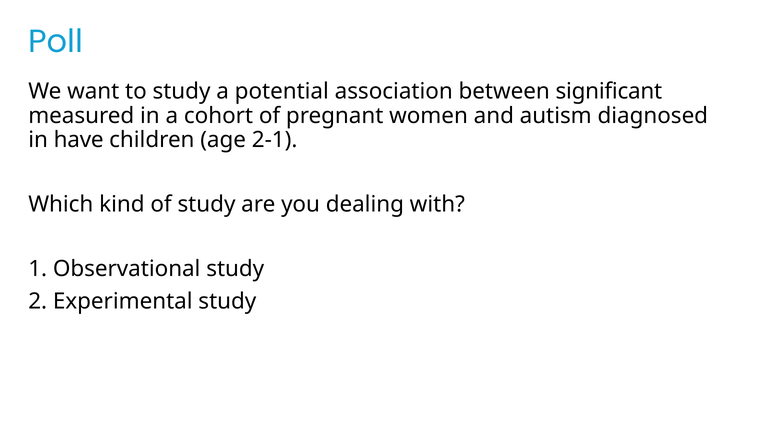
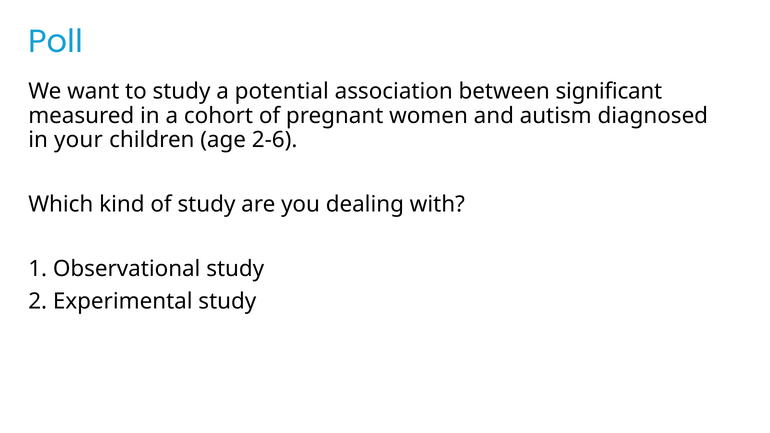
have: have -> your (78, 140)
2-1: 2-1 -> 2-6 (275, 140)
